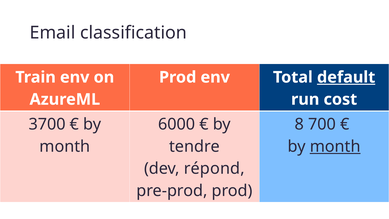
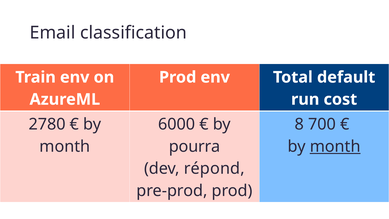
default underline: present -> none (346, 77)
3700: 3700 -> 2780 (47, 124)
tendre: tendre -> pourra (195, 146)
